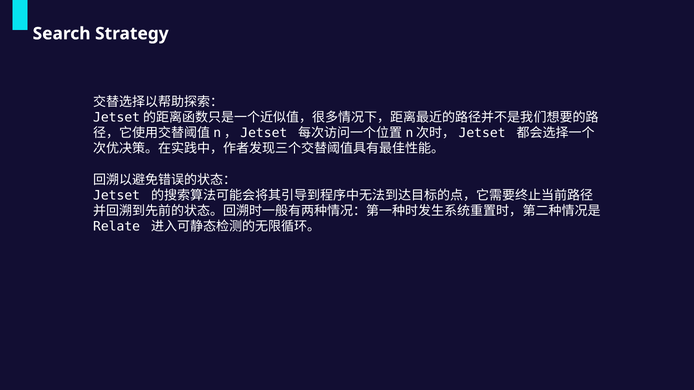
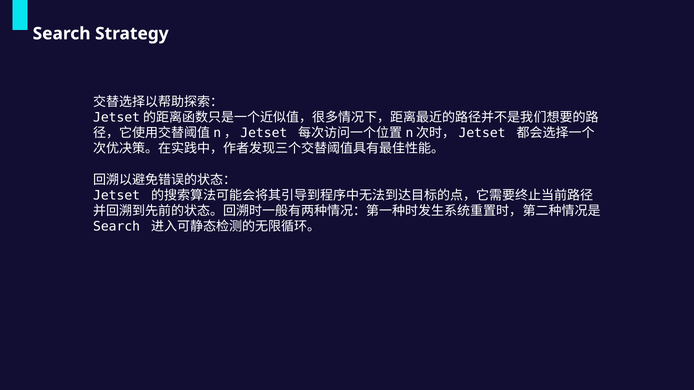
Relate: Relate -> Search (117, 227)
